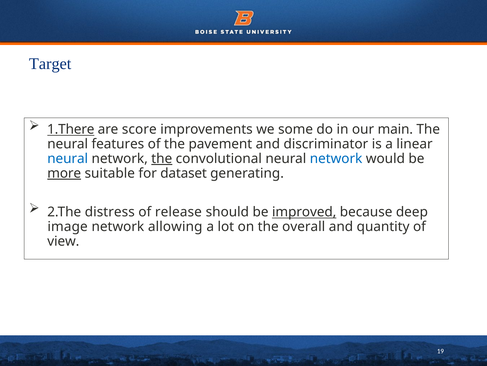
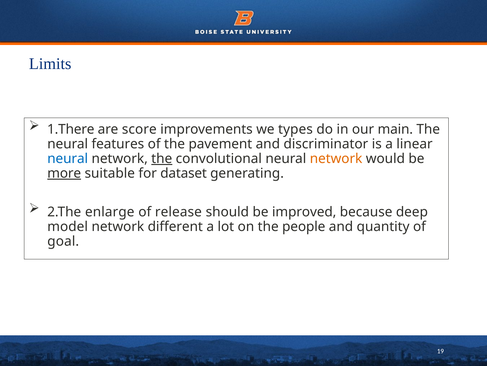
Target: Target -> Limits (50, 64)
1.There underline: present -> none (71, 129)
some: some -> types (295, 129)
network colour: blue -> orange (336, 158)
distress: distress -> enlarge (110, 212)
improved underline: present -> none (304, 212)
image: image -> model (68, 226)
allowing: allowing -> different (175, 226)
overall: overall -> people (304, 226)
view: view -> goal (63, 241)
